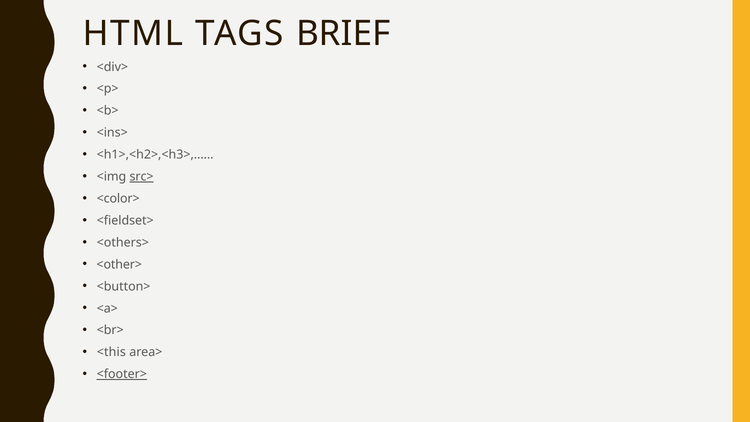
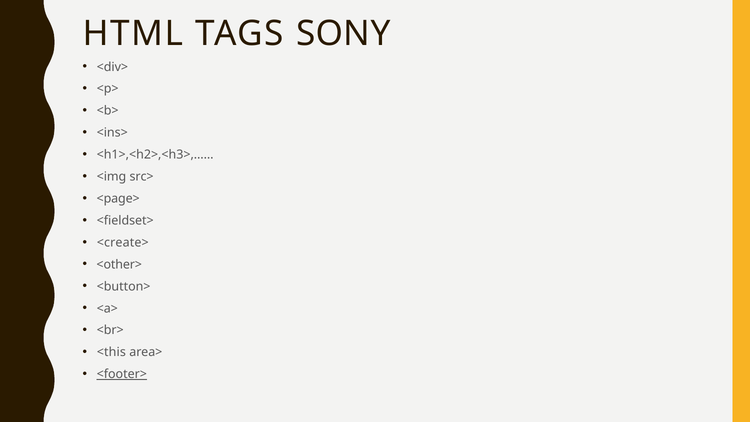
BRIEF: BRIEF -> SONY (343, 34)
src> underline: present -> none (142, 177)
<color>: <color> -> <page> (118, 199)
<others>: <others> -> <create> (123, 242)
